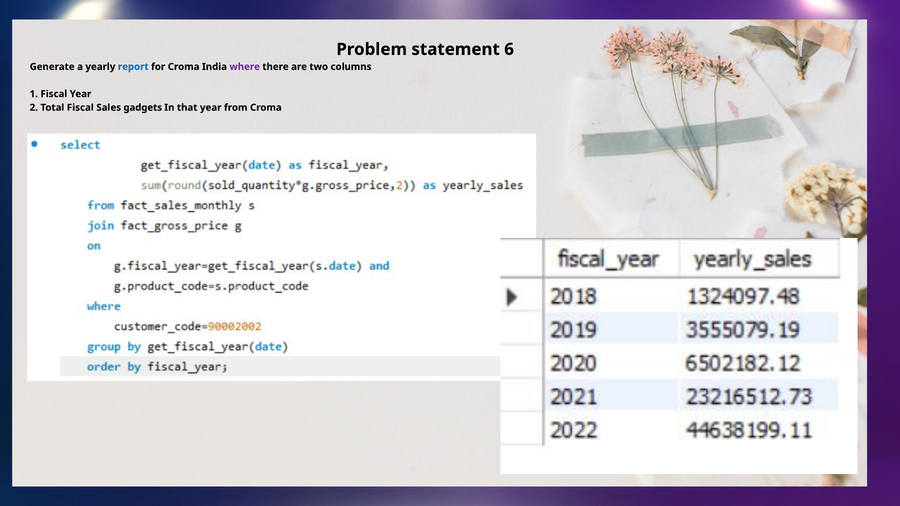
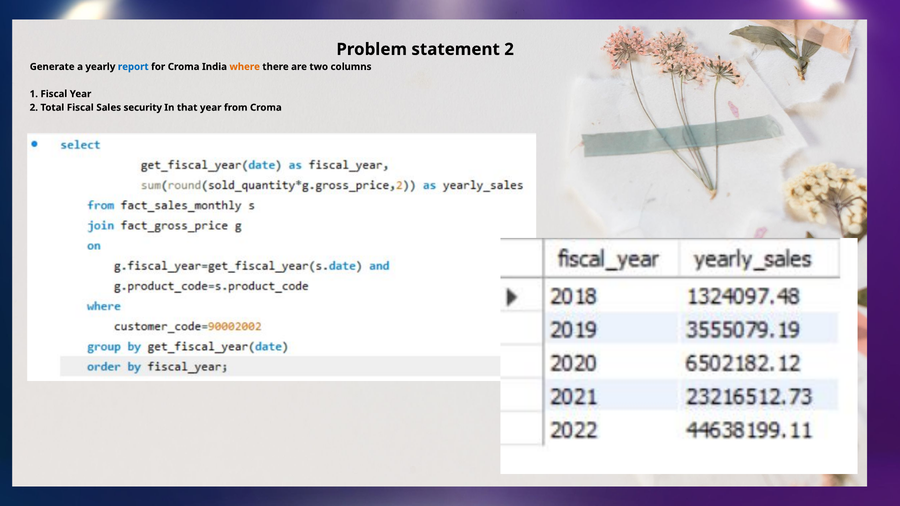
statement 6: 6 -> 2 (509, 49)
where colour: purple -> orange (245, 67)
gadgets: gadgets -> security (143, 108)
